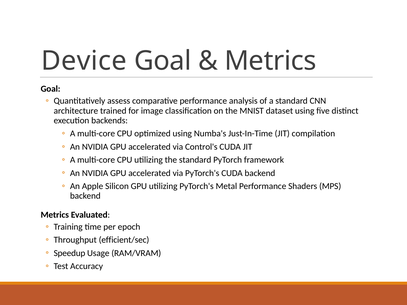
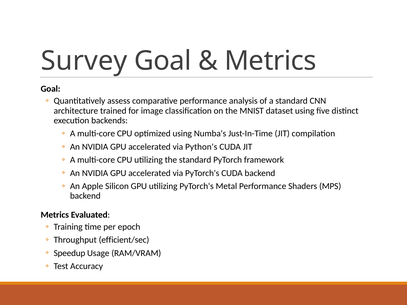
Device: Device -> Survey (84, 61)
Control's: Control's -> Python's (201, 147)
